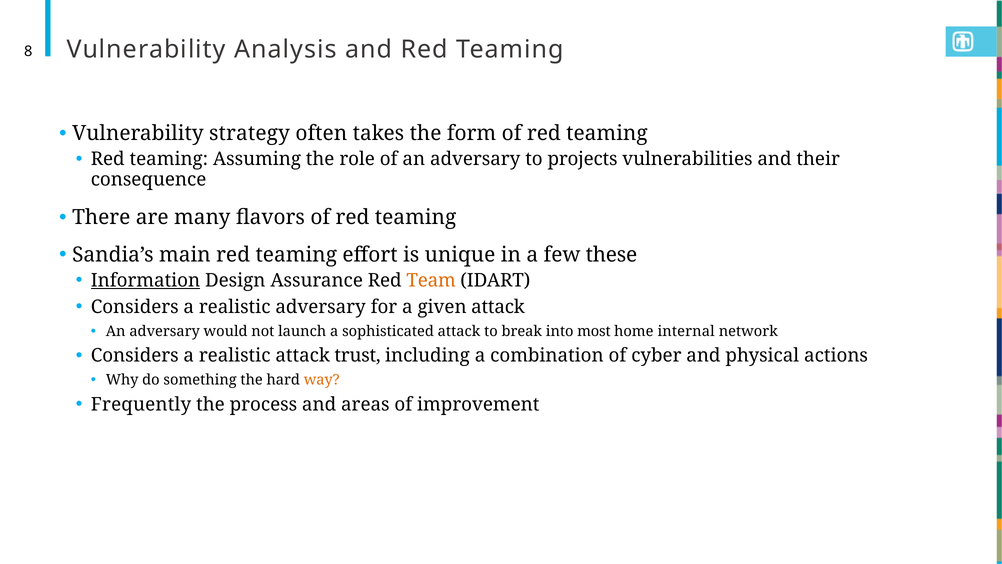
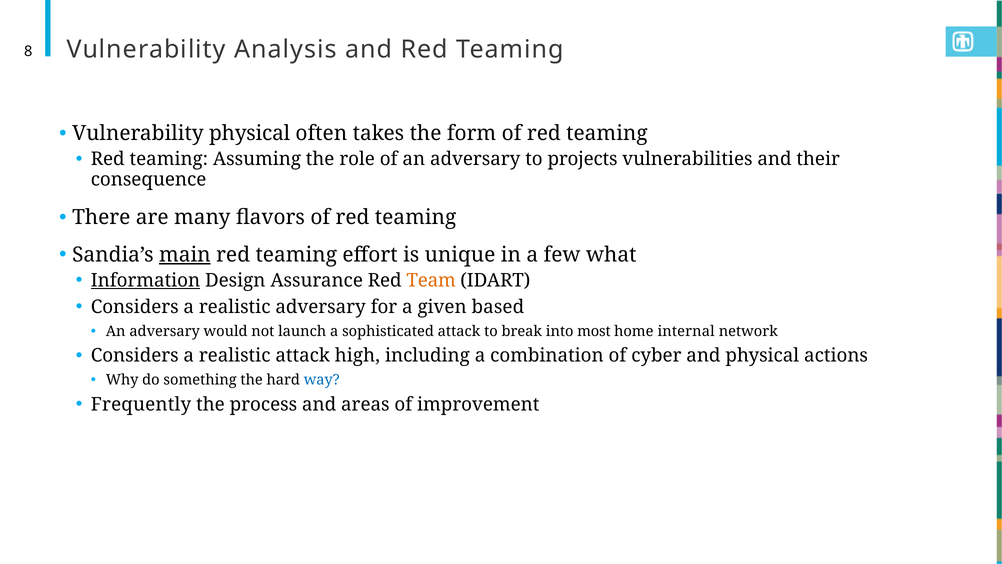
Vulnerability strategy: strategy -> physical (250, 133)
main underline: none -> present (185, 255)
these: these -> what (611, 255)
given attack: attack -> based (498, 307)
trust: trust -> high (357, 355)
way colour: orange -> blue (322, 380)
